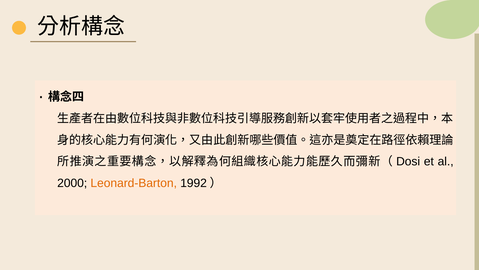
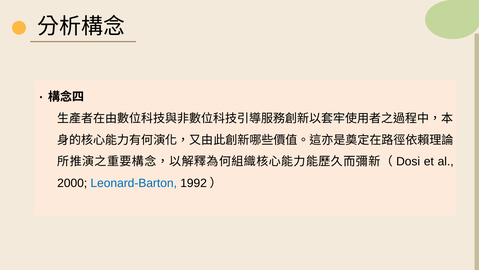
Leonard-Barton colour: orange -> blue (134, 183)
